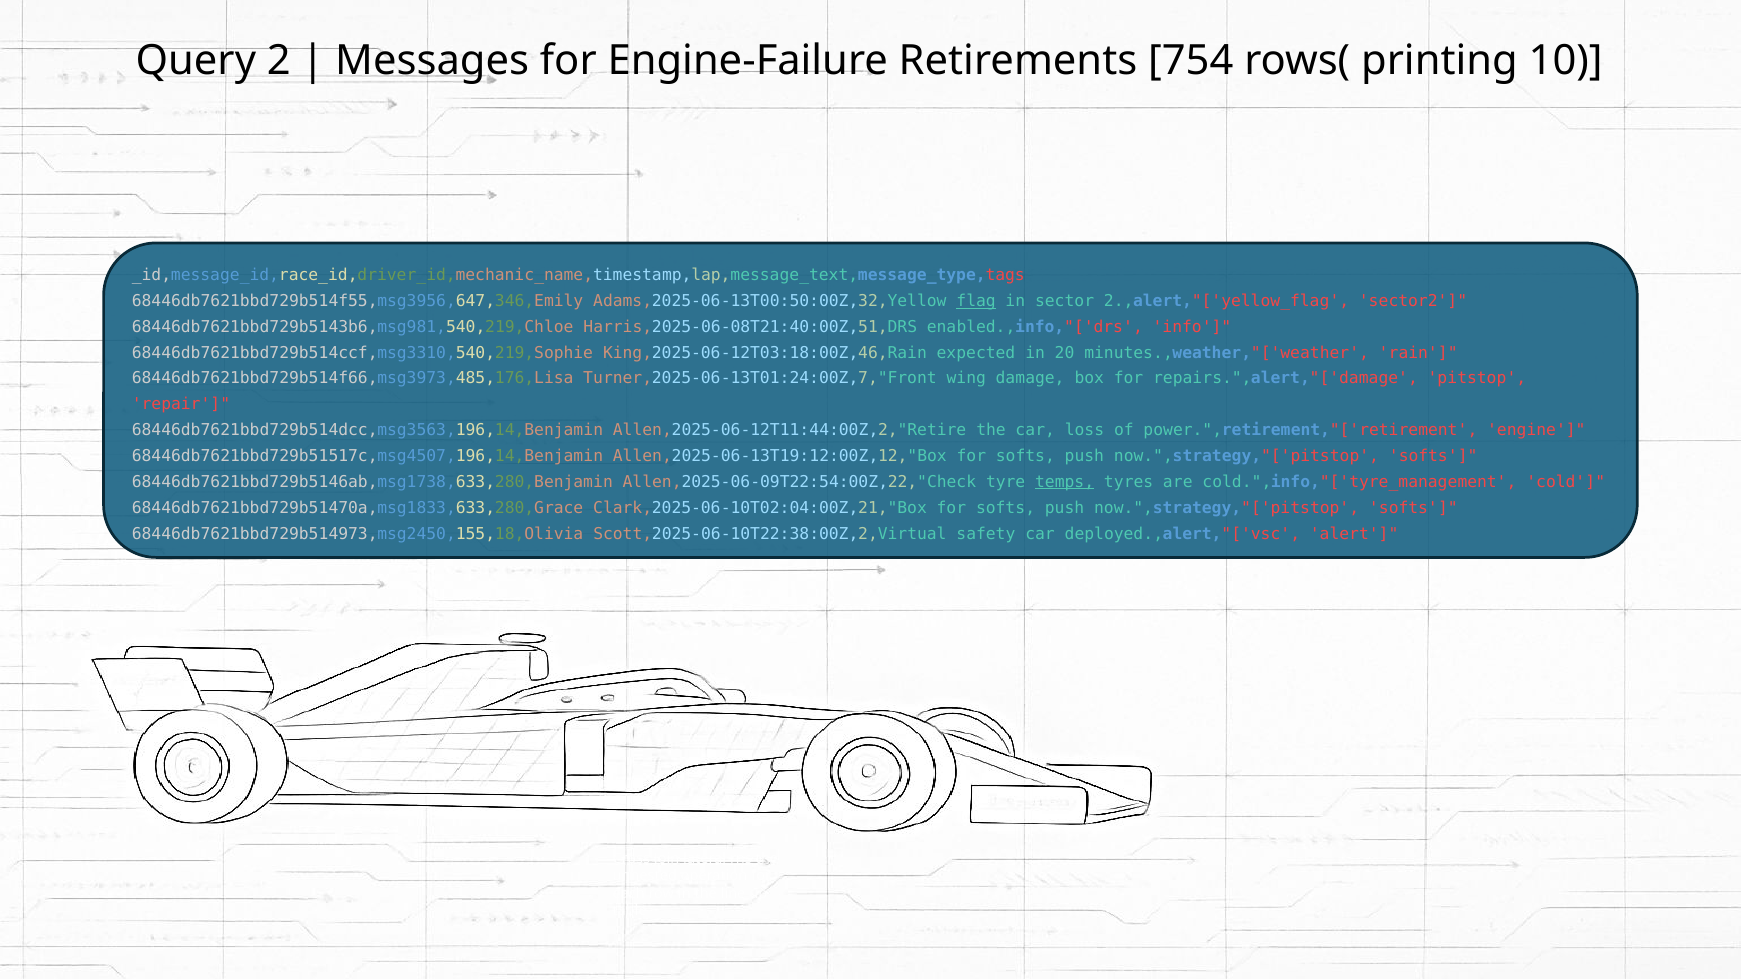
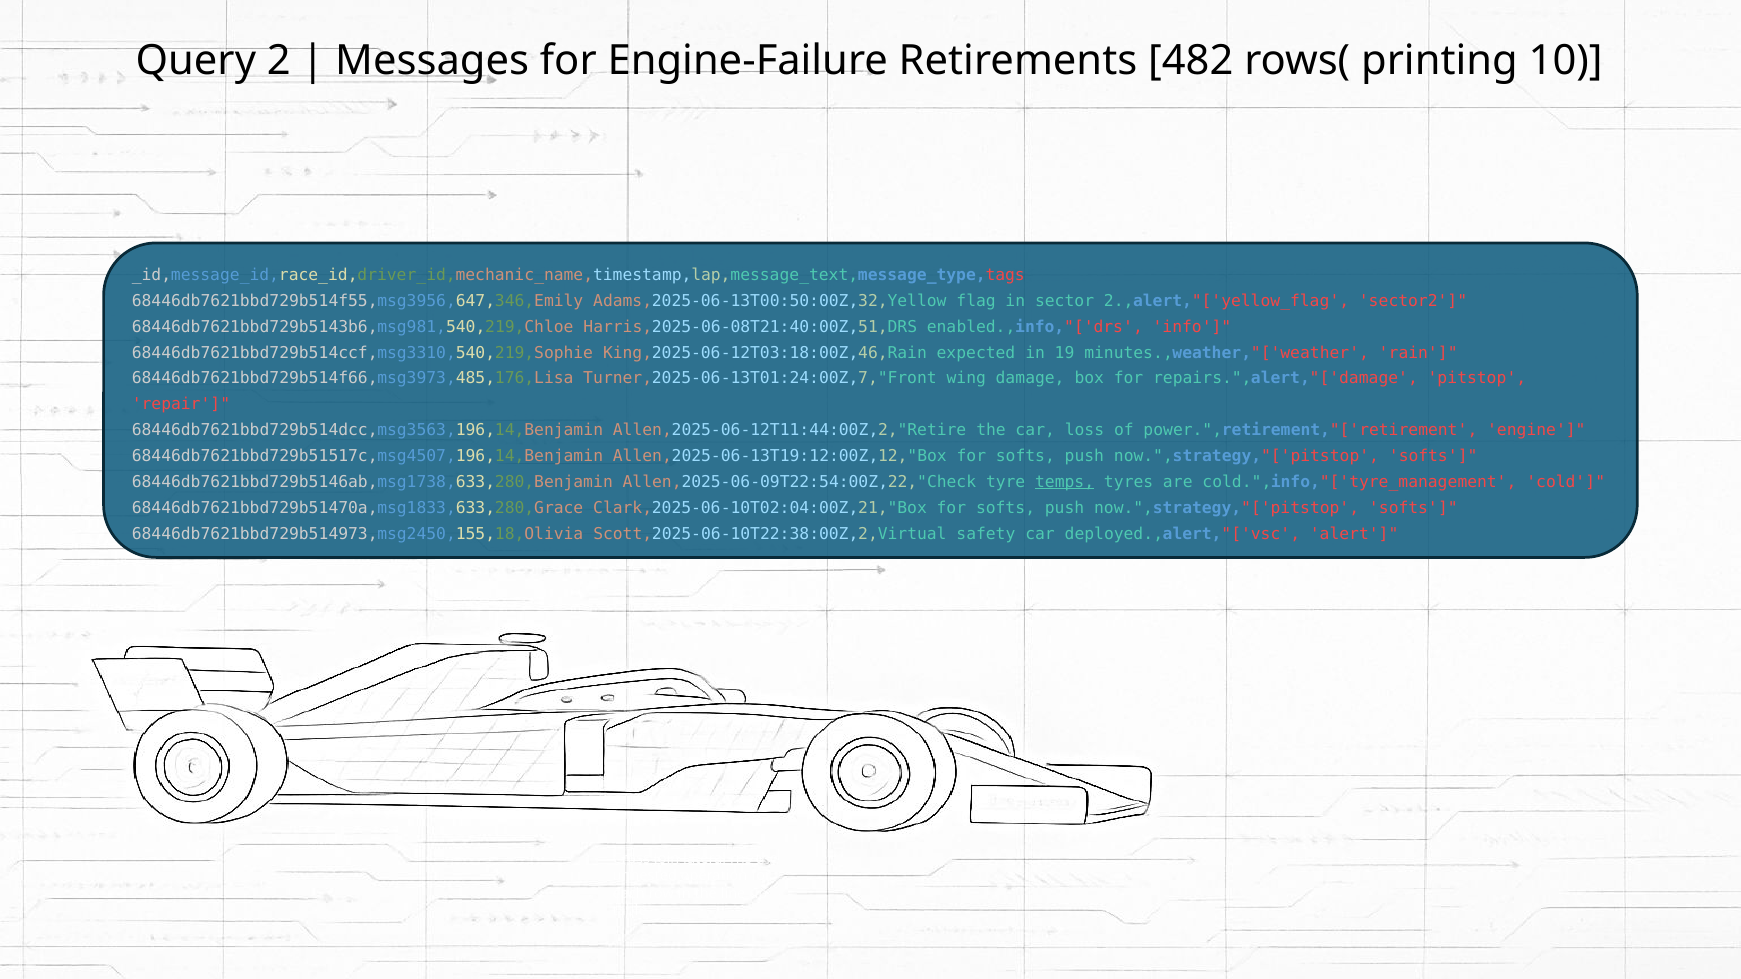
754: 754 -> 482 (1191, 61)
flag underline: present -> none (976, 301)
20: 20 -> 19 (1065, 353)
